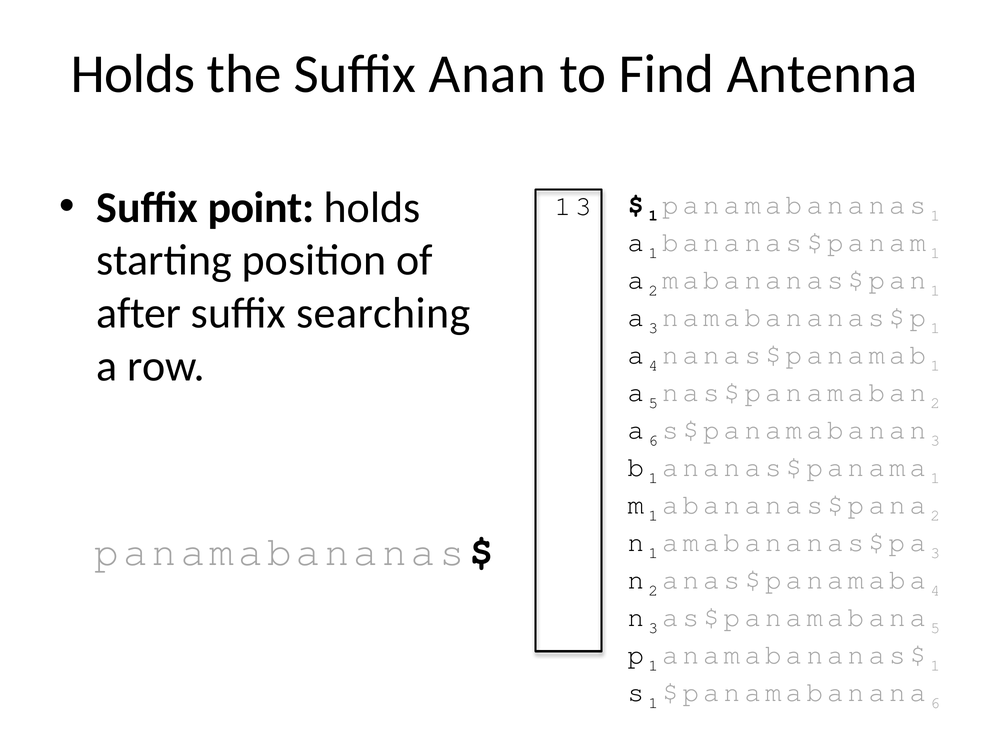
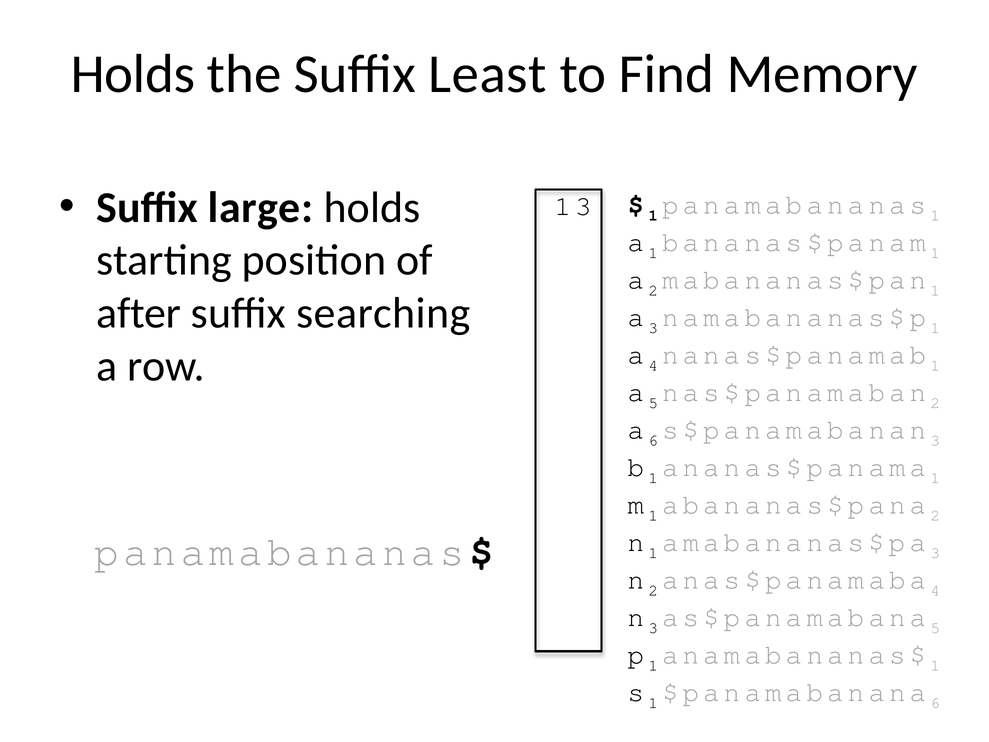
Anan: Anan -> Least (487, 74)
Antenna: Antenna -> Memory (822, 74)
point: point -> large (260, 208)
